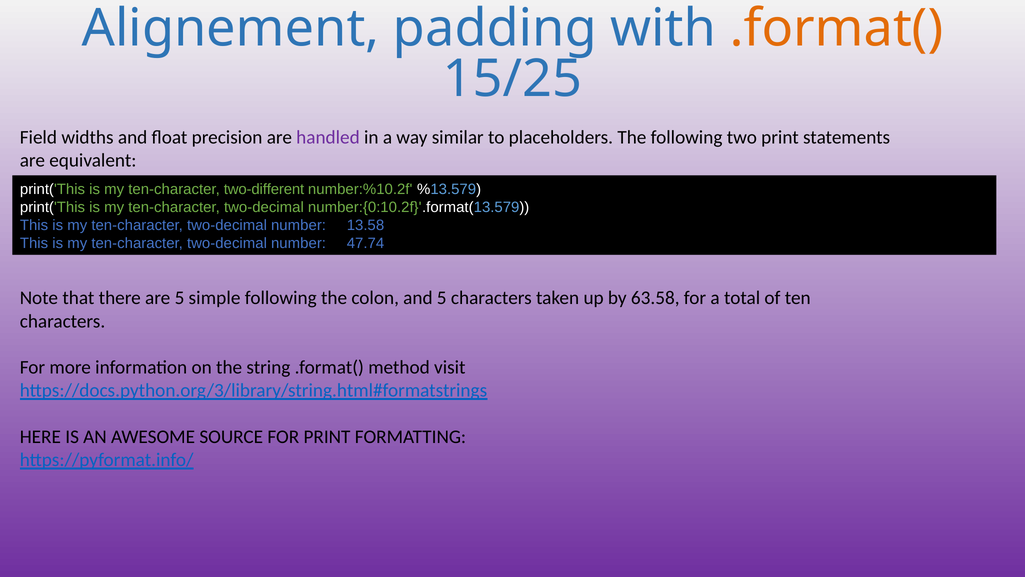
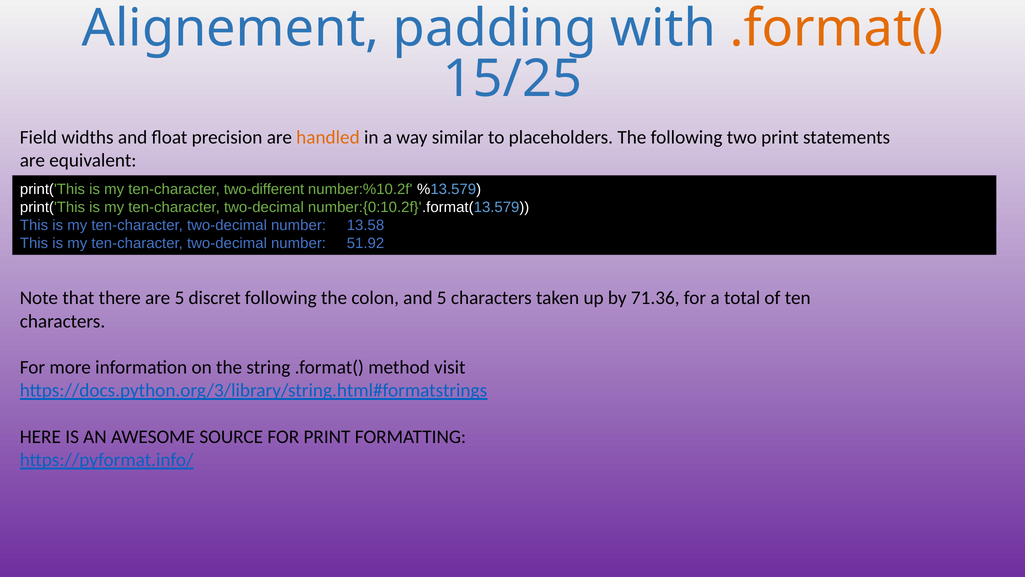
handled colour: purple -> orange (328, 137)
47.74: 47.74 -> 51.92 (365, 243)
simple: simple -> discret (215, 298)
63.58: 63.58 -> 71.36 (655, 298)
